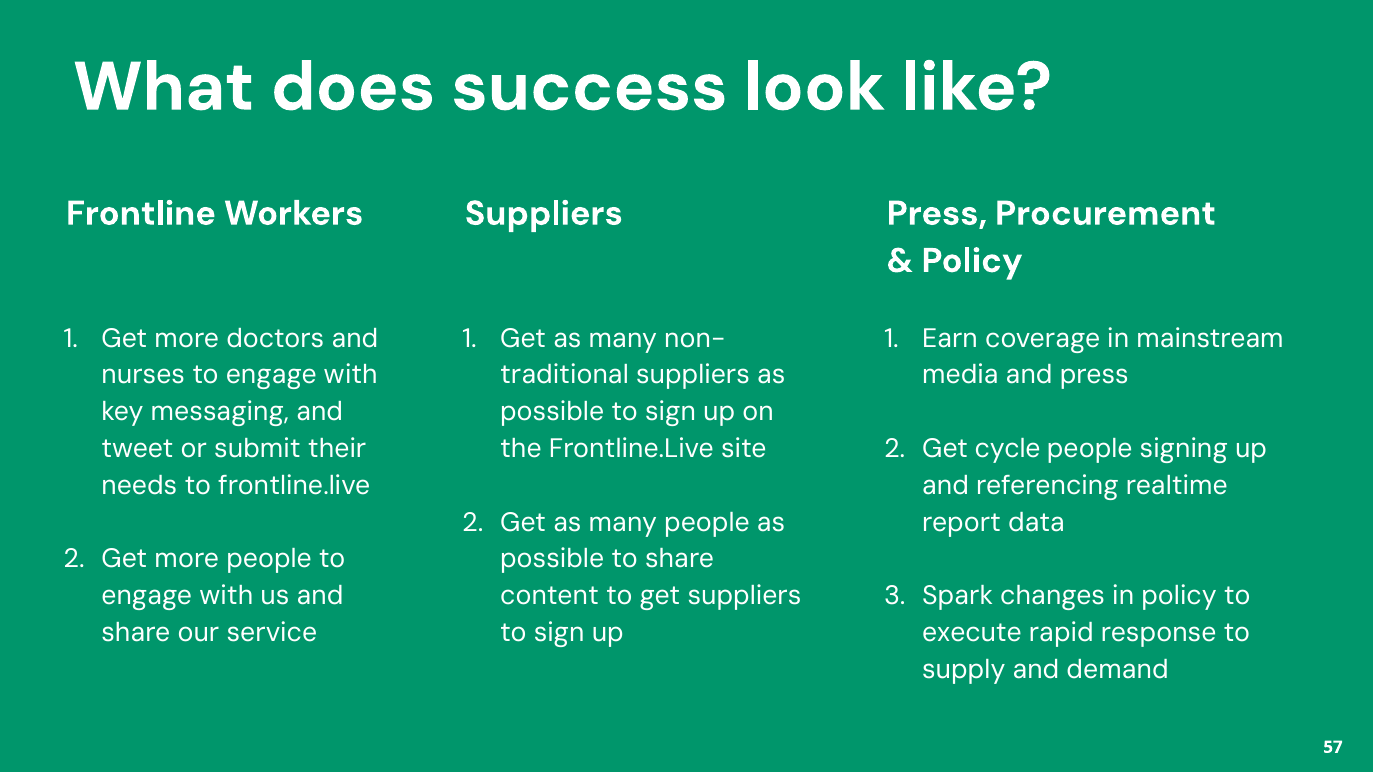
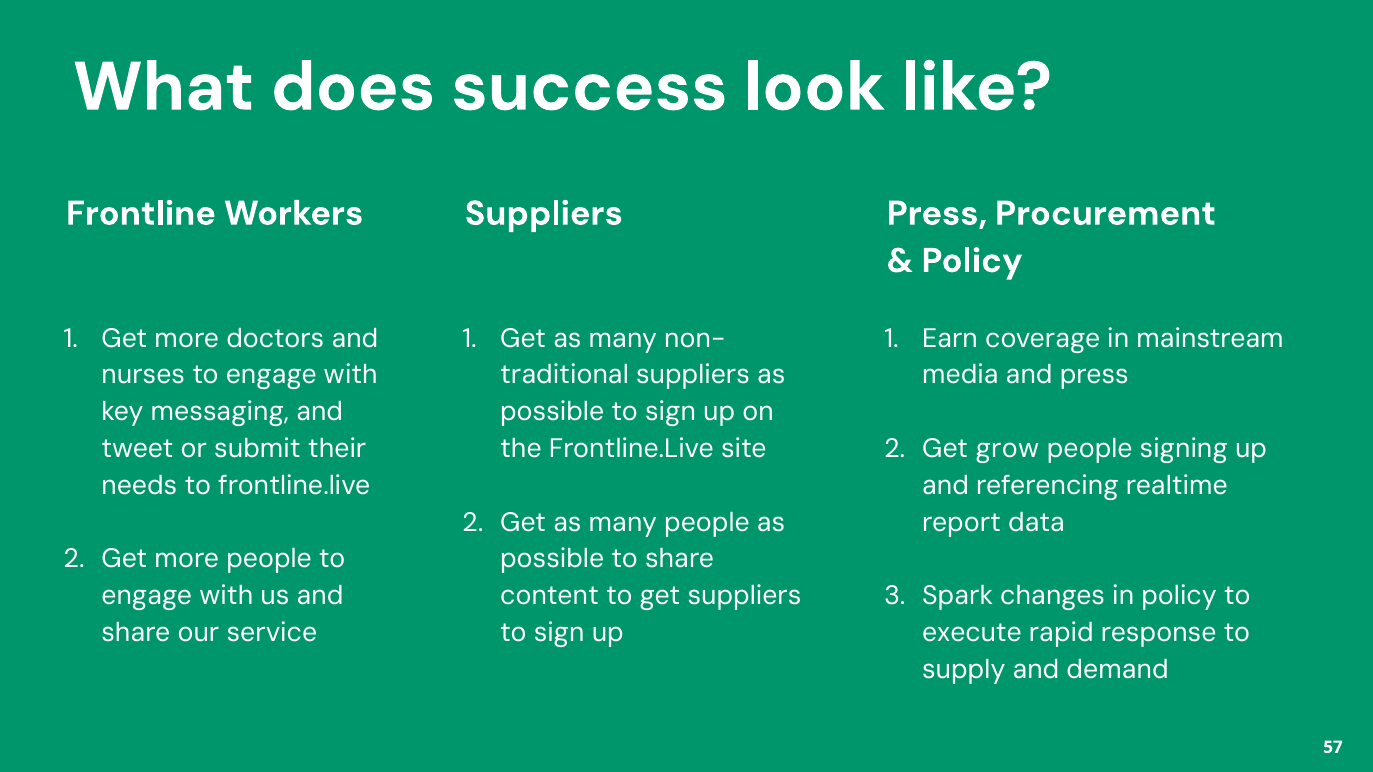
cycle: cycle -> grow (1007, 449)
